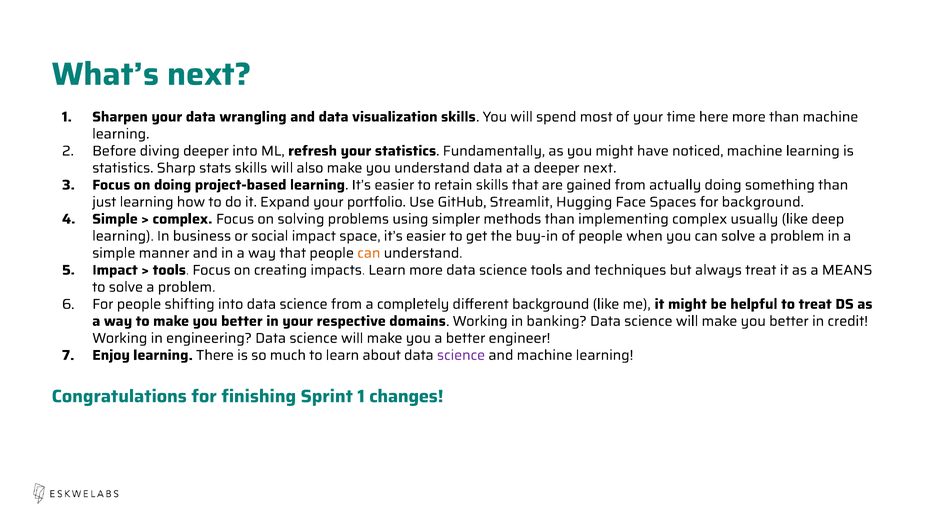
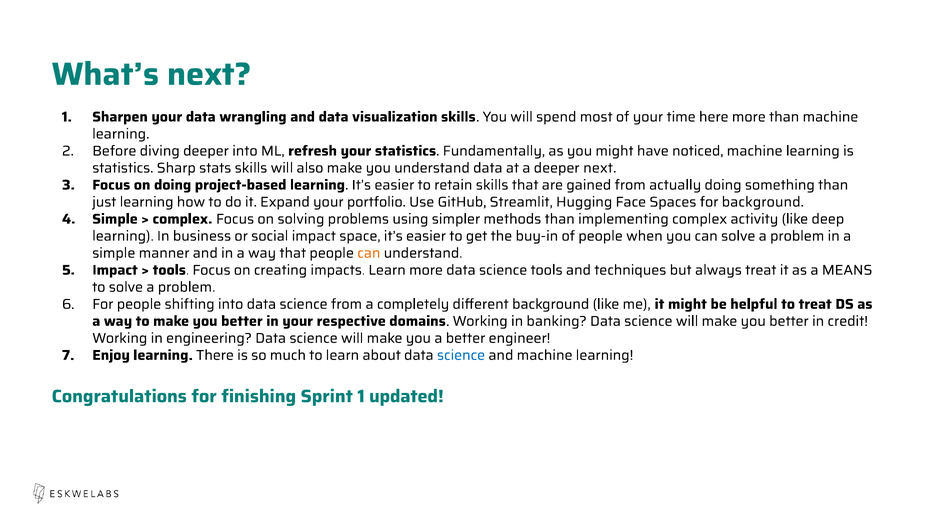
usually: usually -> activity (754, 219)
science colour: purple -> blue (461, 355)
changes: changes -> updated (406, 396)
